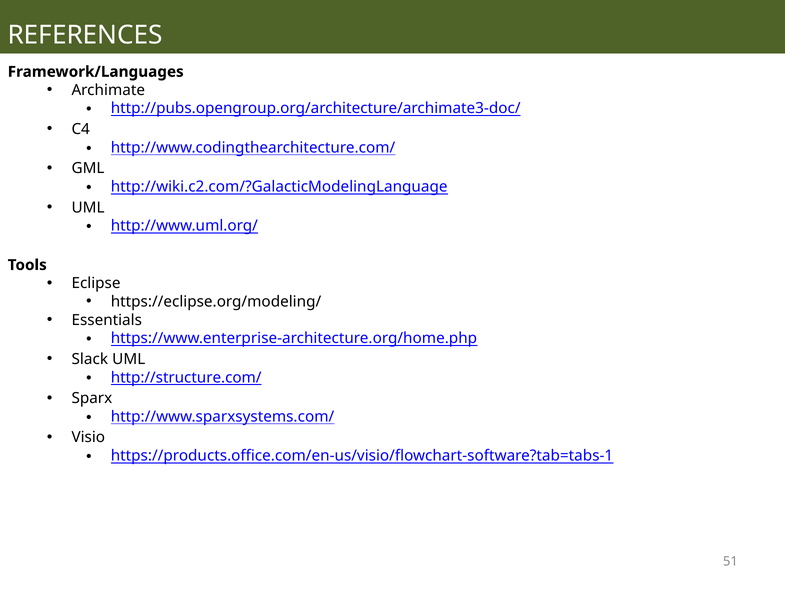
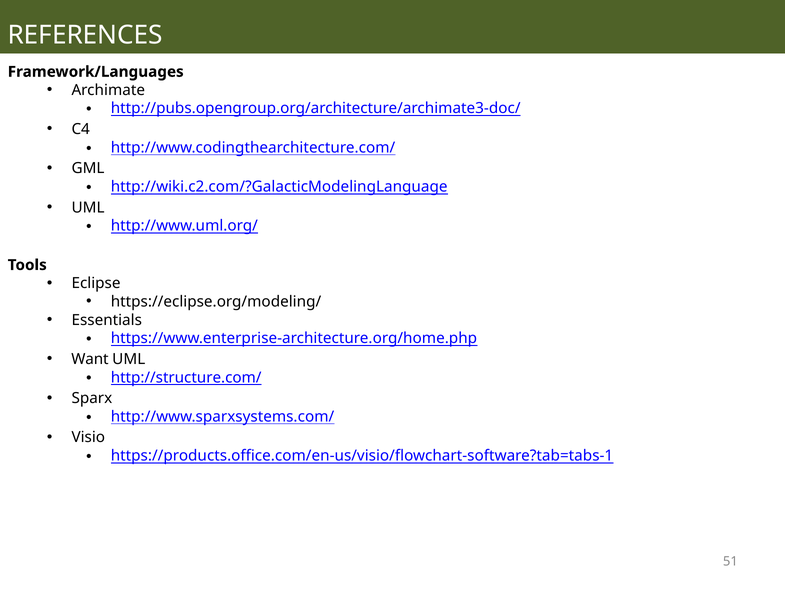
Slack: Slack -> Want (90, 359)
